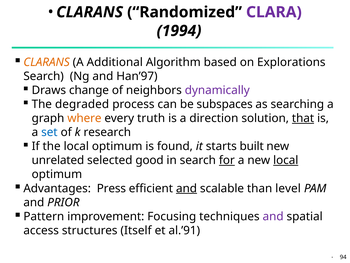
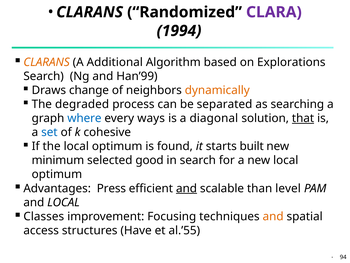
Han’97: Han’97 -> Han’99 (137, 76)
dynamically colour: purple -> orange (217, 90)
subspaces: subspaces -> separated (225, 104)
where colour: orange -> blue (84, 118)
truth: truth -> ways (151, 118)
direction: direction -> diagonal (214, 118)
research: research -> cohesive (107, 132)
unrelated: unrelated -> minimum (58, 160)
for underline: present -> none (227, 160)
local underline: present -> none (286, 160)
and PRIOR: PRIOR -> LOCAL (63, 202)
Pattern: Pattern -> Classes (44, 216)
and colour: purple -> orange (273, 216)
Itself: Itself -> Have (136, 230)
al.’91: al.’91 -> al.’55 (184, 230)
